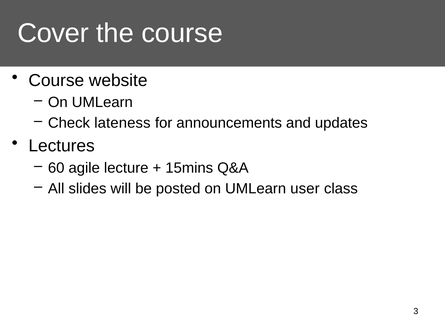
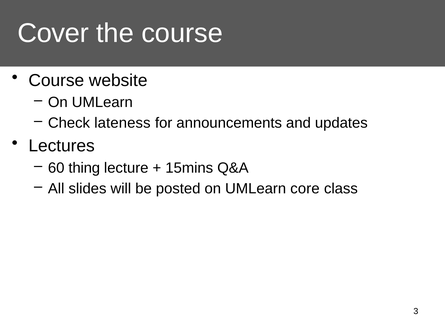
agile: agile -> thing (84, 168)
user: user -> core (305, 189)
